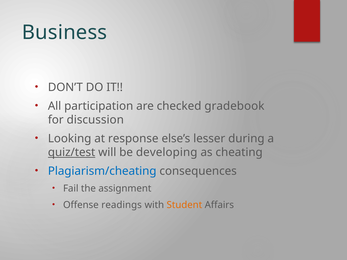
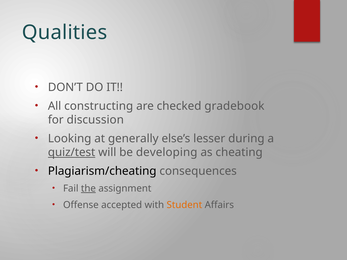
Business: Business -> Qualities (65, 32)
participation: participation -> constructing (99, 106)
response: response -> generally (133, 139)
Plagiarism/cheating colour: blue -> black (102, 171)
the underline: none -> present (88, 189)
readings: readings -> accepted (122, 205)
